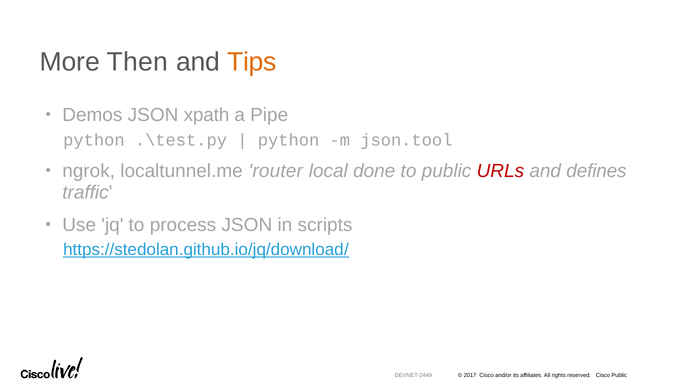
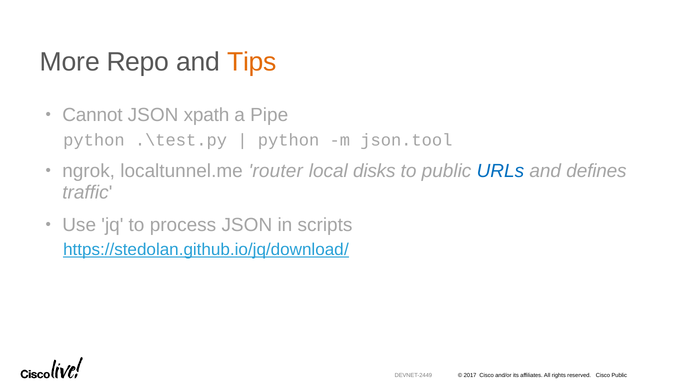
Then: Then -> Repo (138, 62)
Demos: Demos -> Cannot (92, 115)
done: done -> disks (374, 171)
URLs colour: red -> blue (500, 171)
